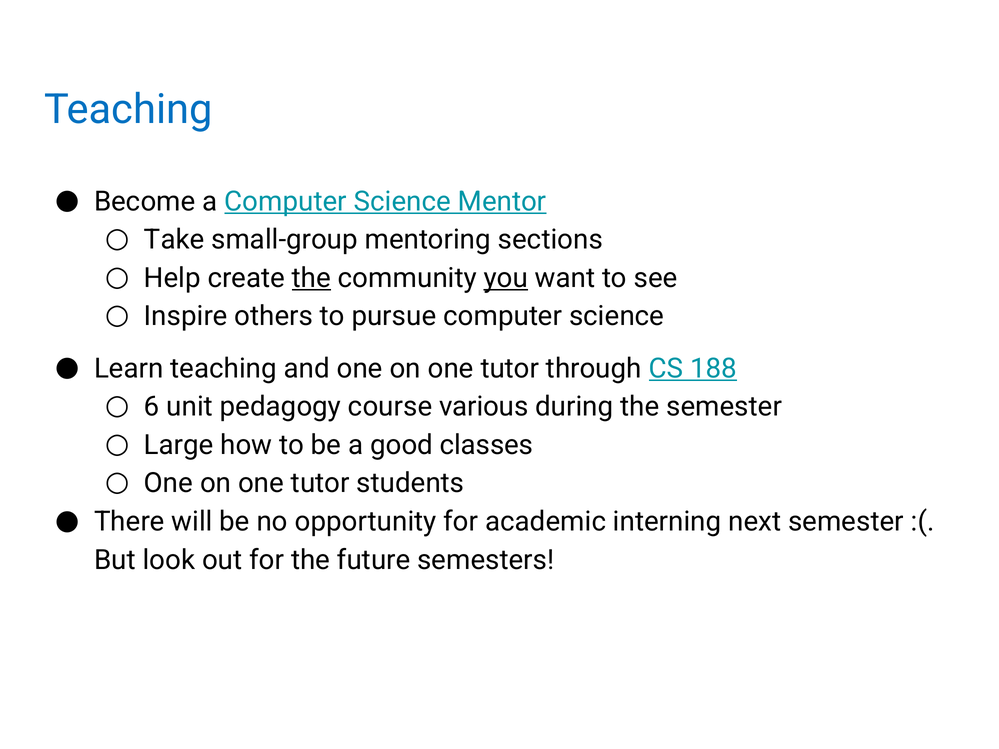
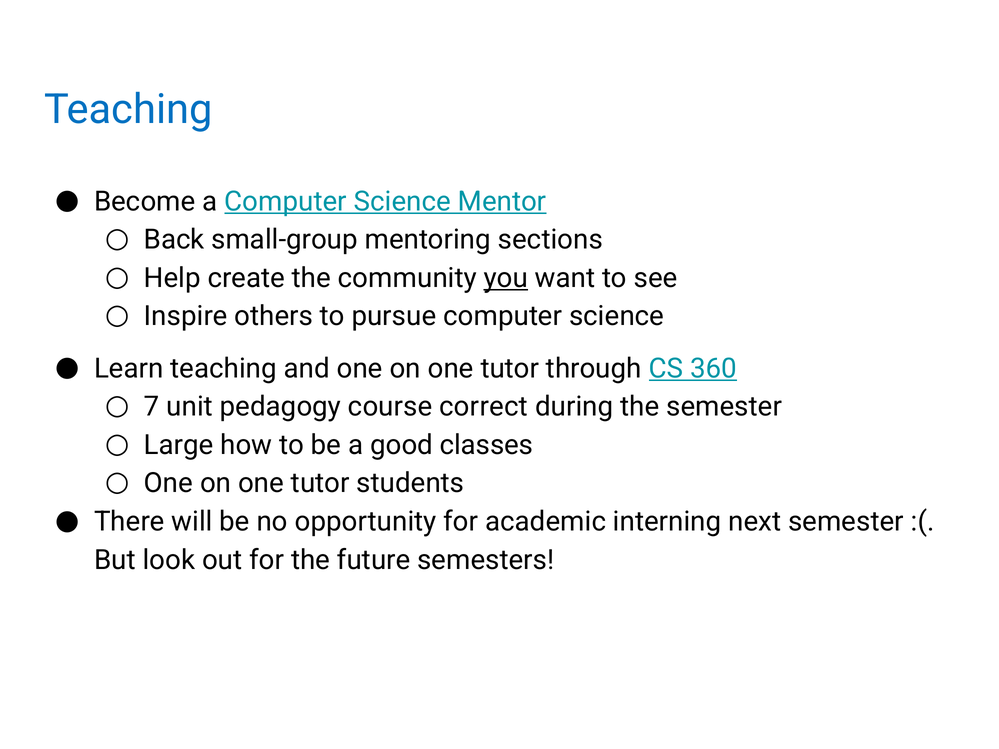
Take: Take -> Back (174, 240)
the underline: present -> none (311, 278)
188: 188 -> 360 (714, 369)
6: 6 -> 7 (152, 407)
various: various -> correct (484, 407)
